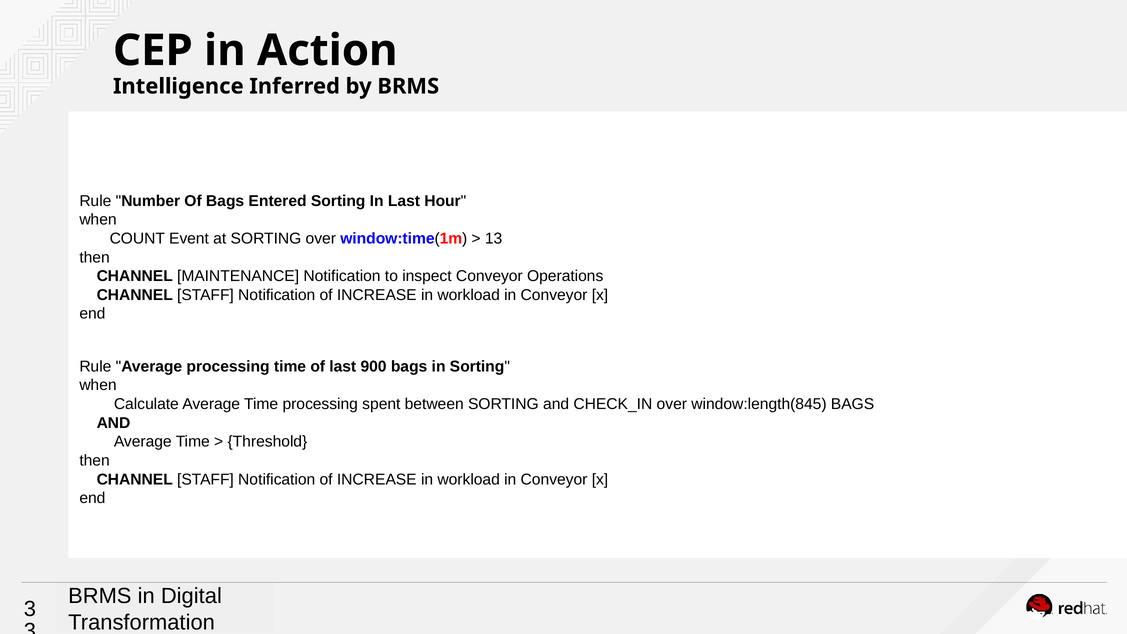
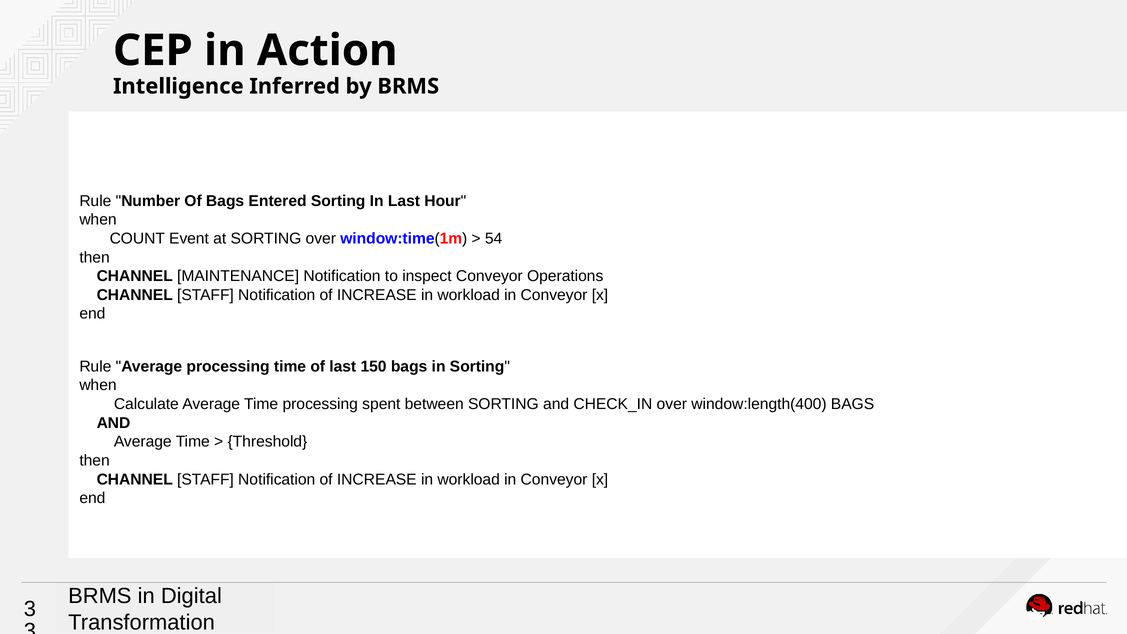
13: 13 -> 54 (494, 239)
900: 900 -> 150 (374, 366)
window:length(845: window:length(845 -> window:length(400 (759, 404)
